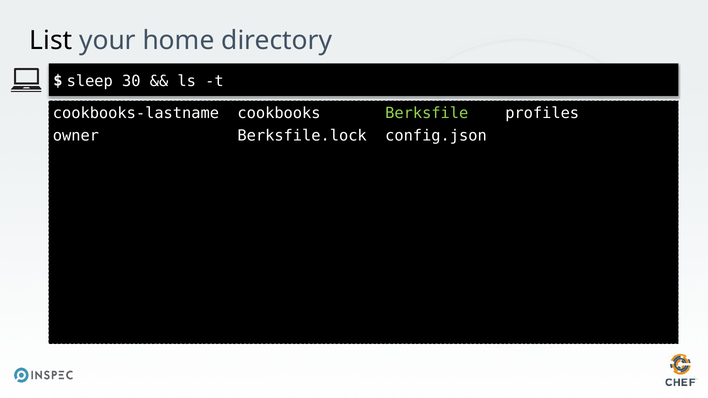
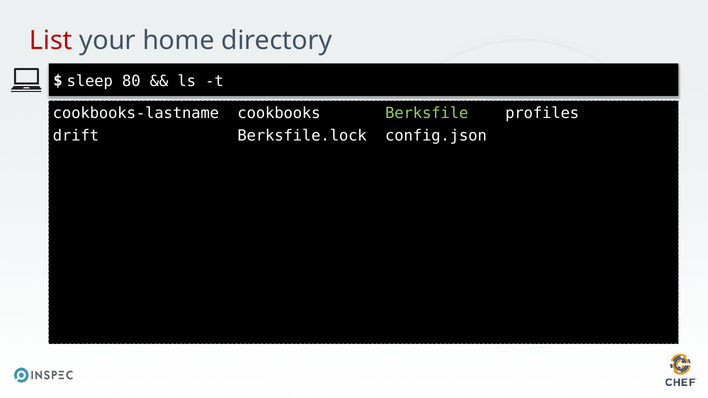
List colour: black -> red (51, 41)
30: 30 -> 80 (131, 81)
owner: owner -> drift (76, 136)
